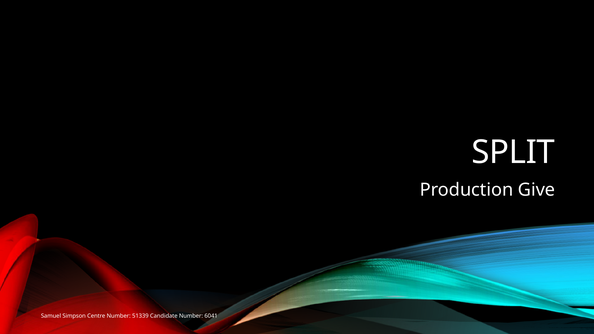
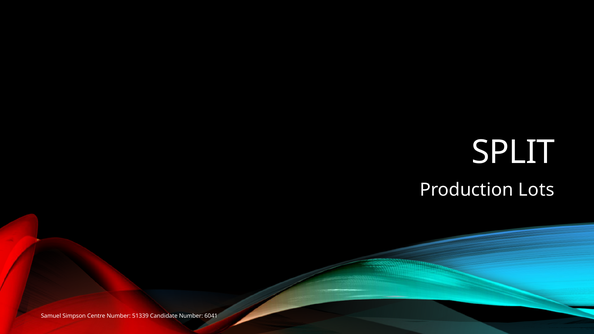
Give: Give -> Lots (536, 190)
